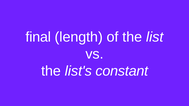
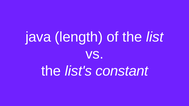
final: final -> java (38, 37)
